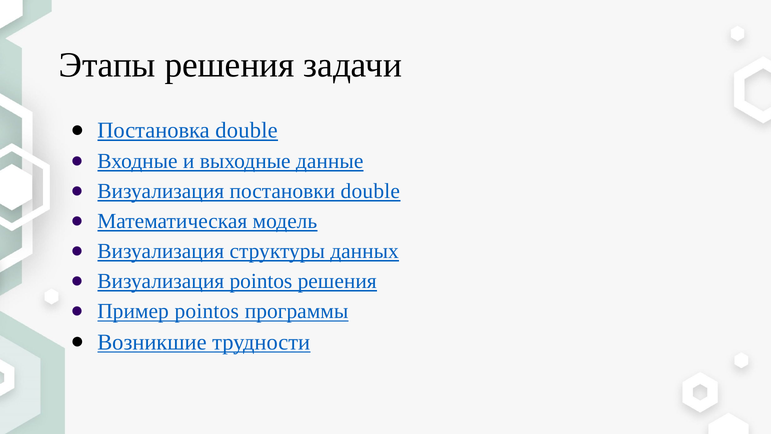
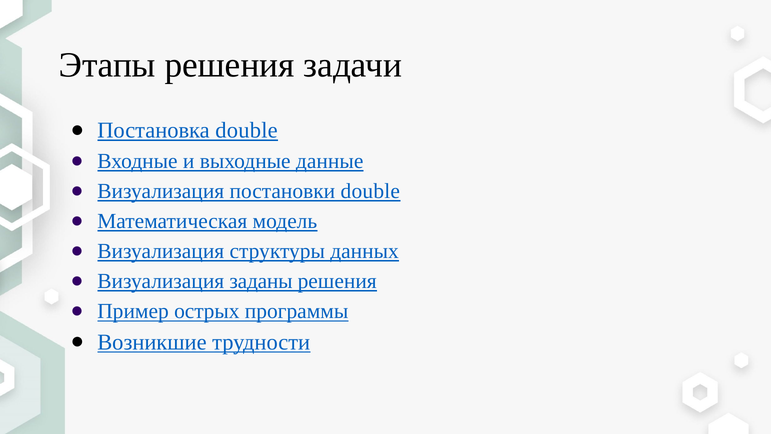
Визуализация pointos: pointos -> заданы (261, 281)
Пример pointos: pointos -> острых (207, 311)
